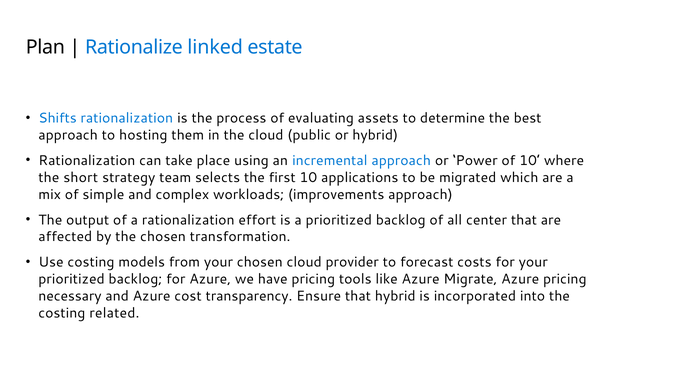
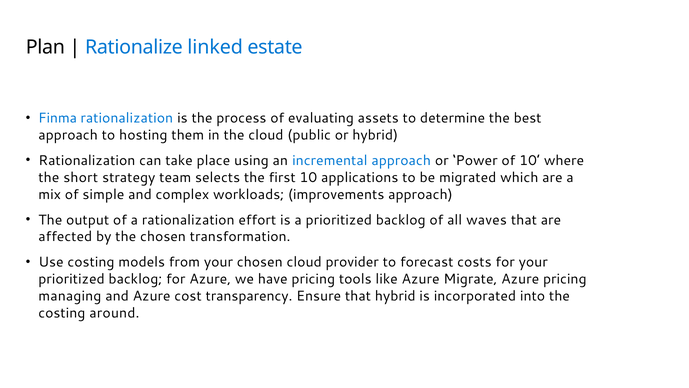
Shifts: Shifts -> Finma (58, 118)
center: center -> waves (487, 220)
necessary: necessary -> managing (70, 296)
related: related -> around (114, 313)
